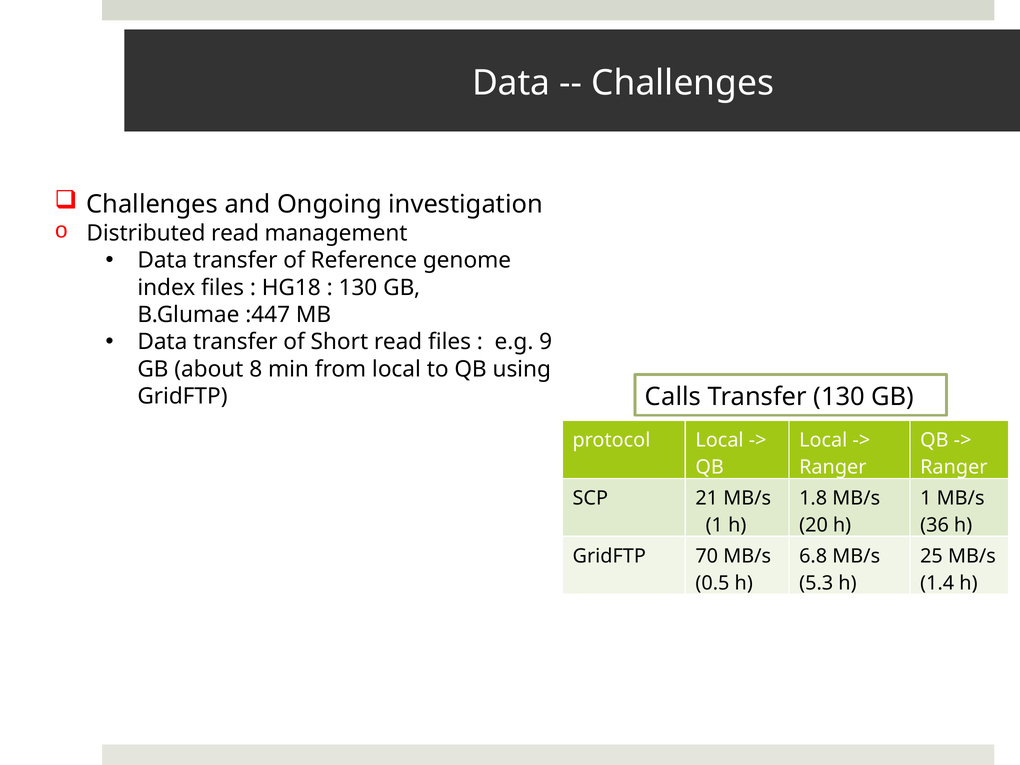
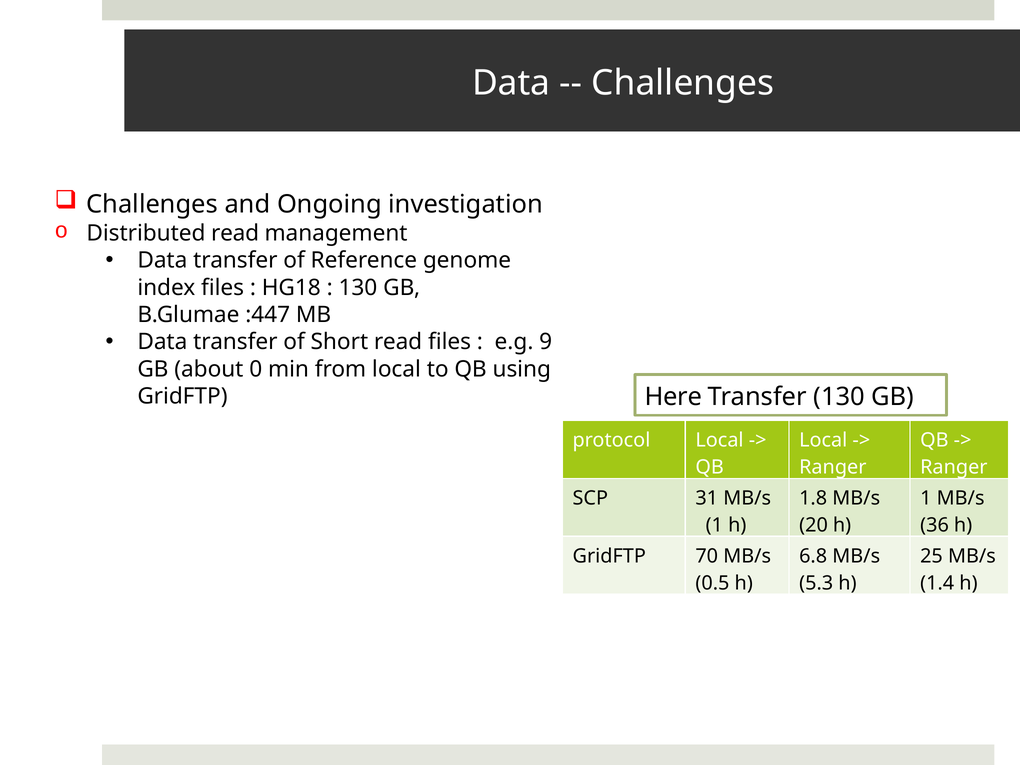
8: 8 -> 0 (256, 369)
Calls: Calls -> Here (673, 397)
21: 21 -> 31 (707, 498)
